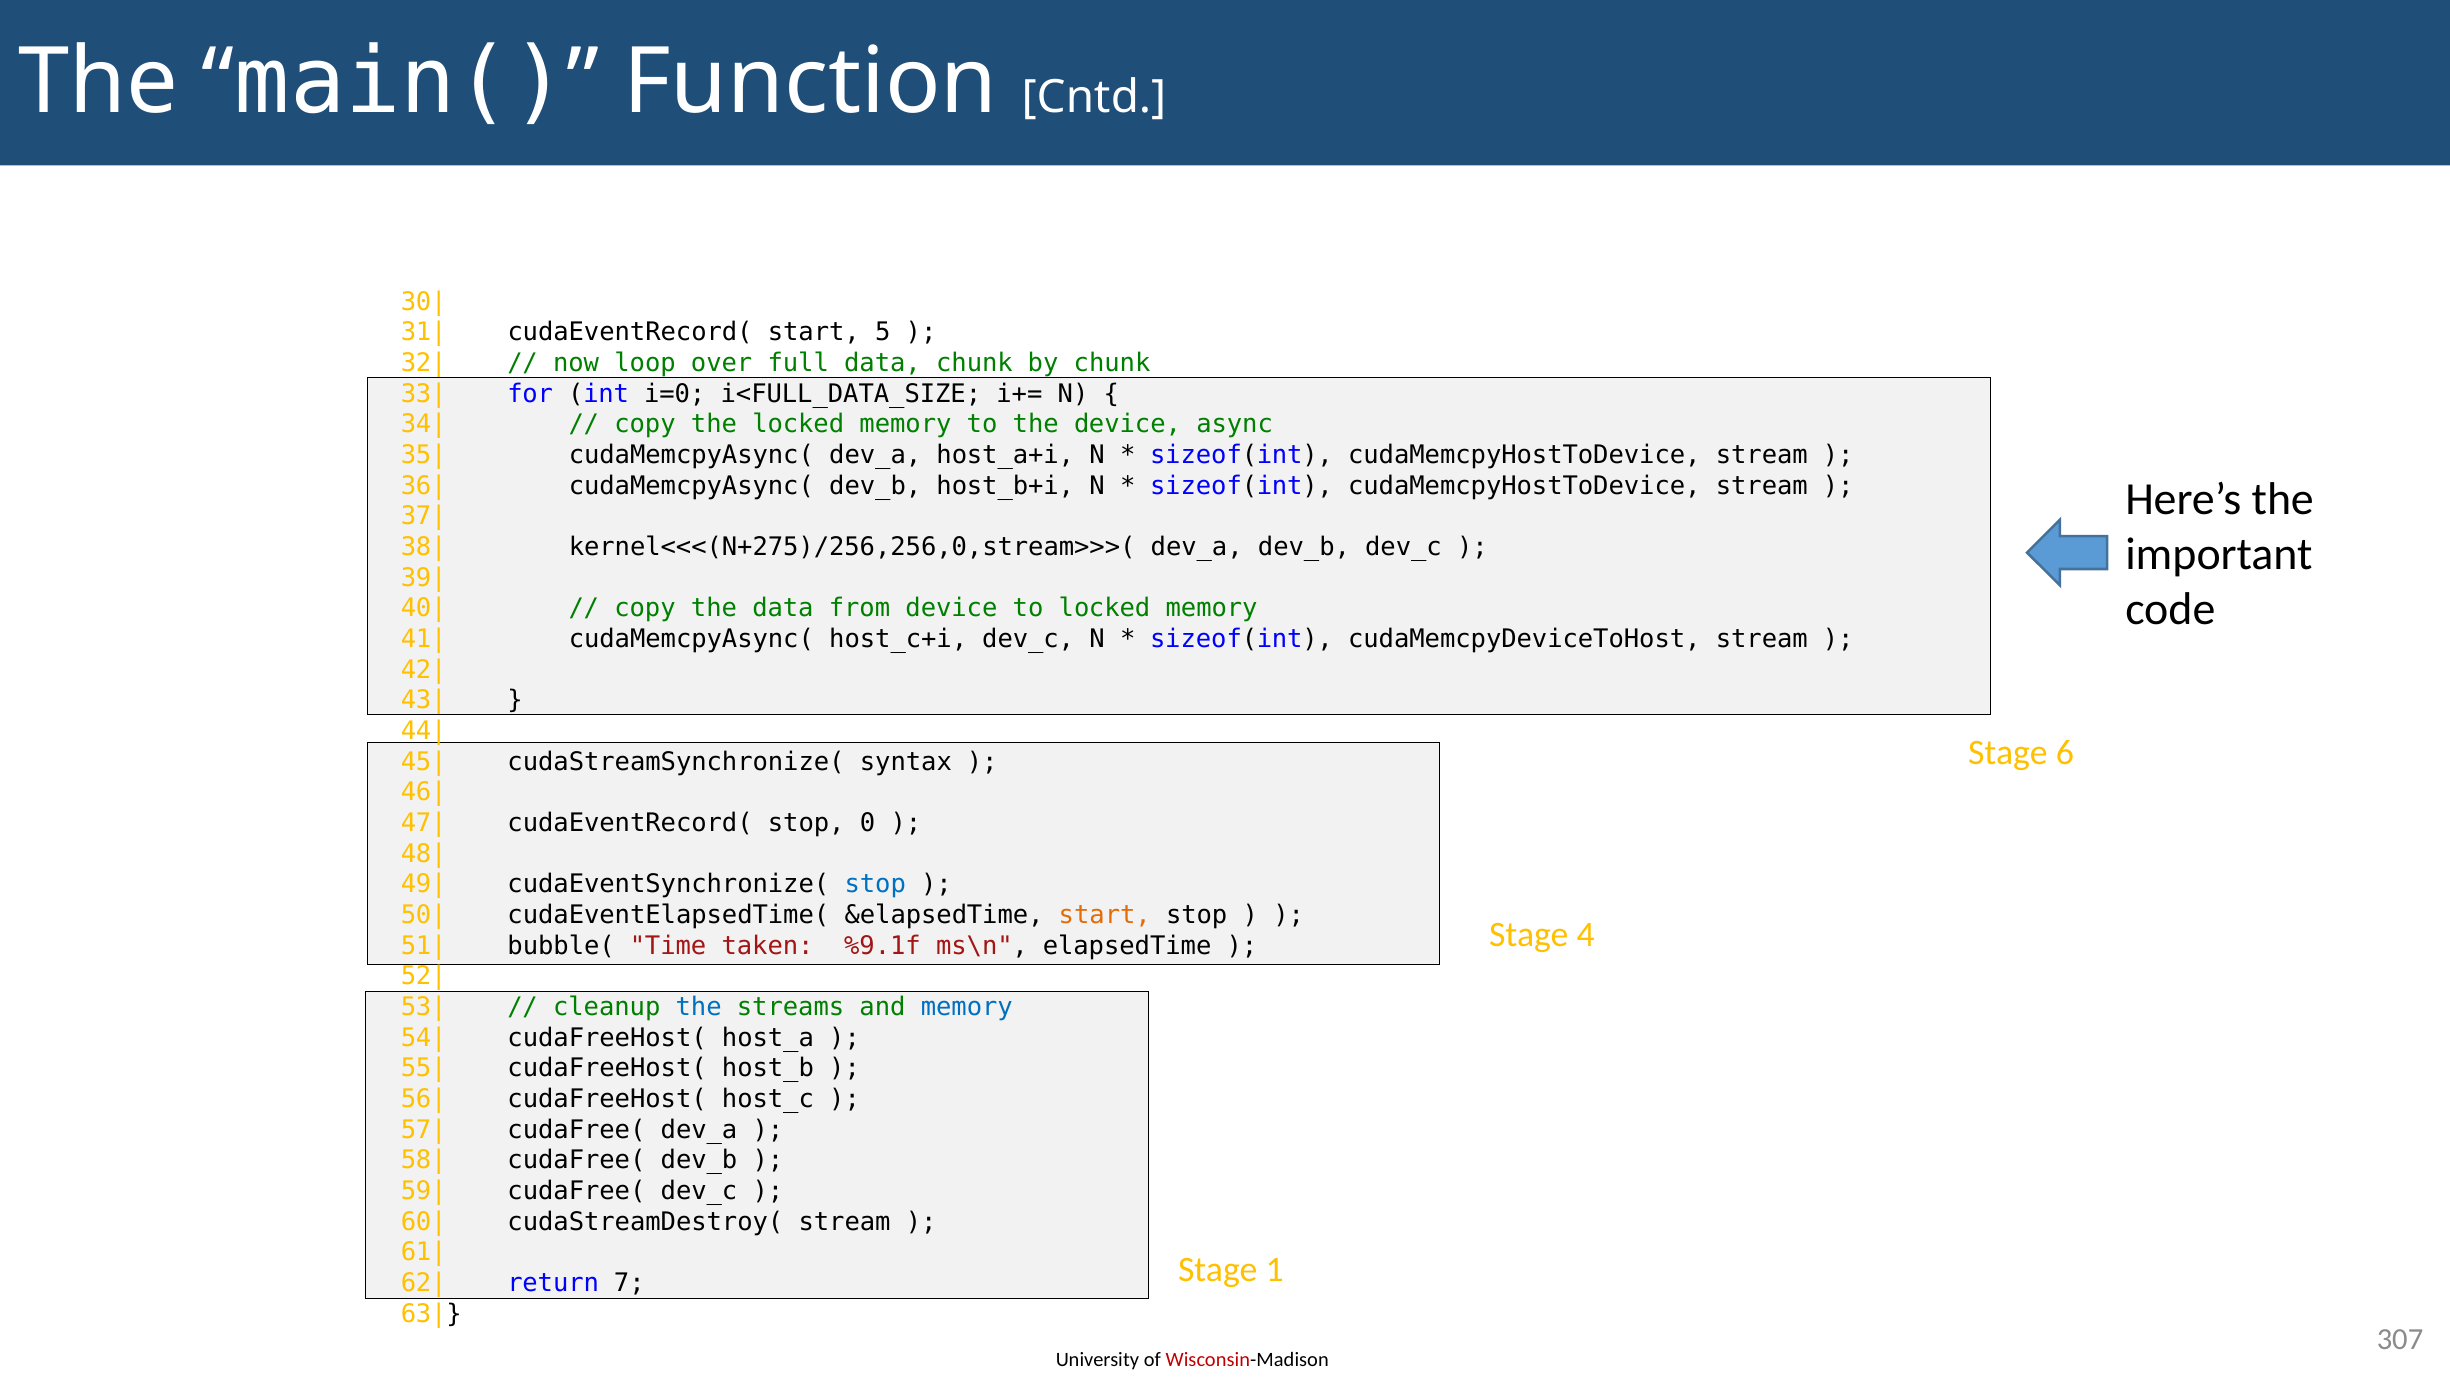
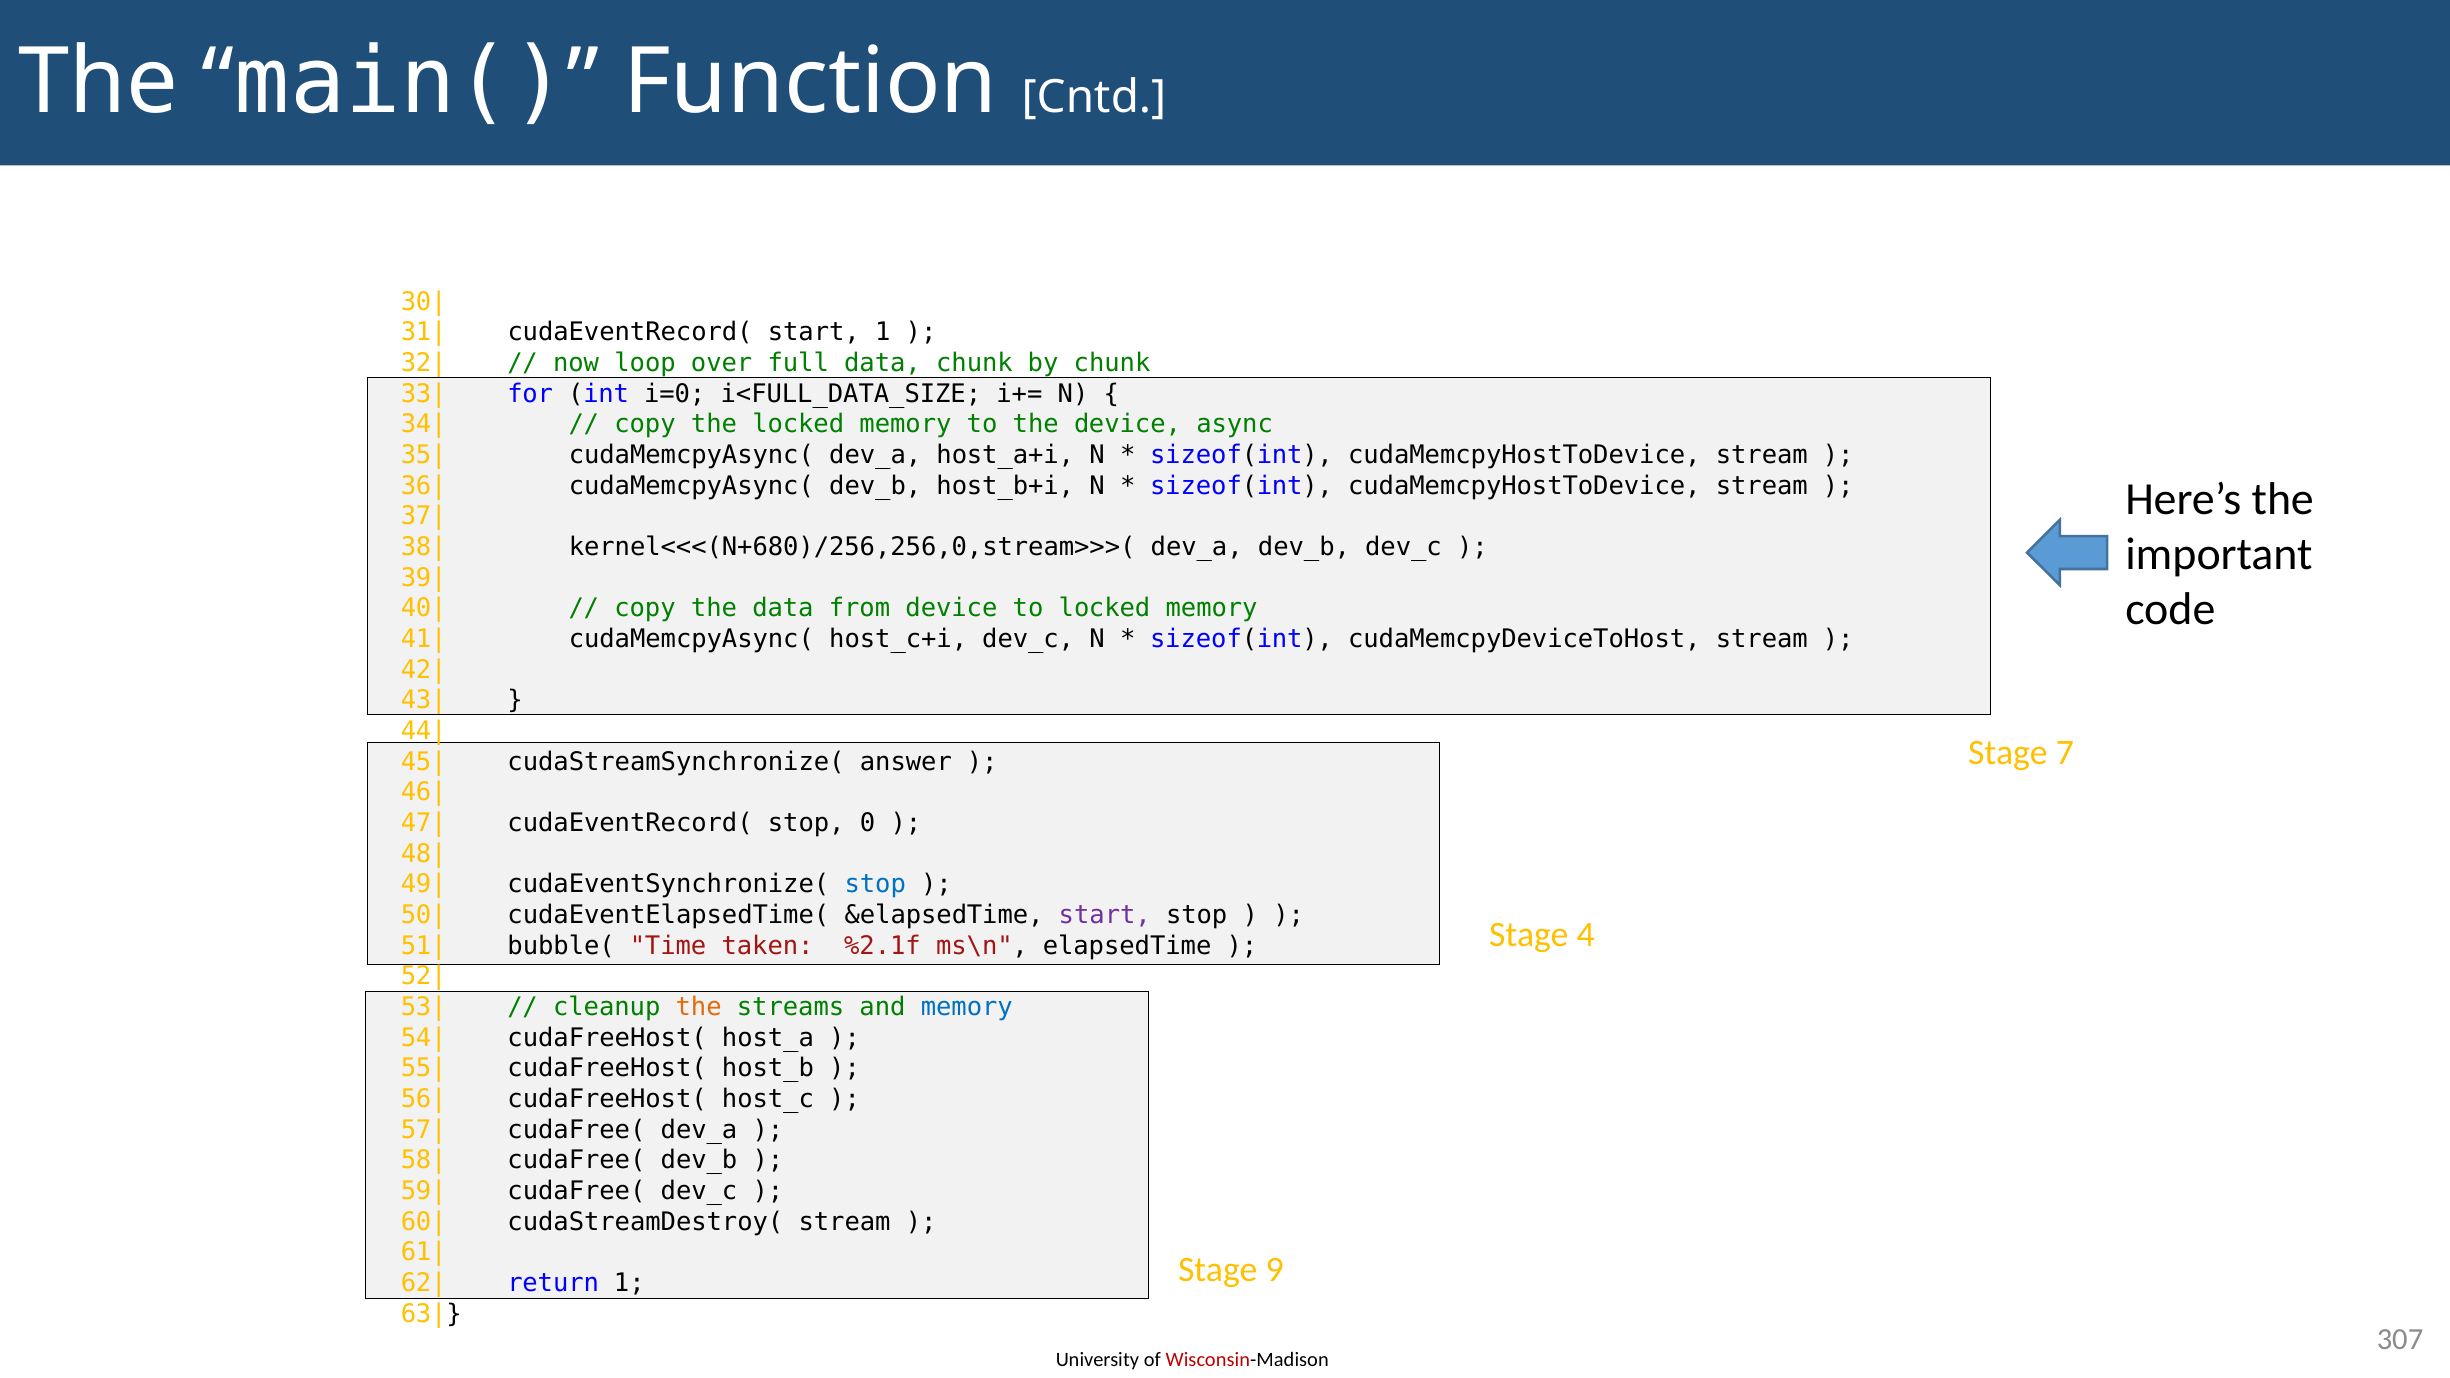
start 5: 5 -> 1 (883, 332)
kernel<<<(N+275)/256,256,0,stream>>>(: kernel<<<(N+275)/256,256,0,stream>>>( -> kernel<<<(N+680)/256,256,0,stream>>>( (852, 547)
6: 6 -> 7 (2065, 752)
syntax: syntax -> answer (906, 762)
start colour: orange -> purple (1105, 915)
%9.1f: %9.1f -> %2.1f (883, 946)
the colour: blue -> orange (699, 1007)
1: 1 -> 9 (1275, 1270)
return 7: 7 -> 1 (629, 1283)
